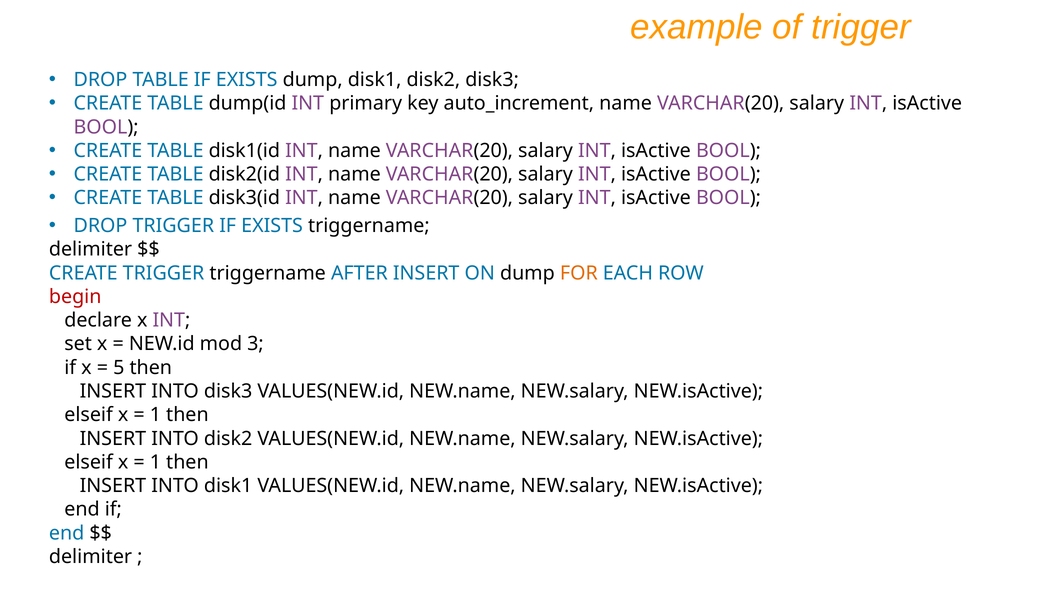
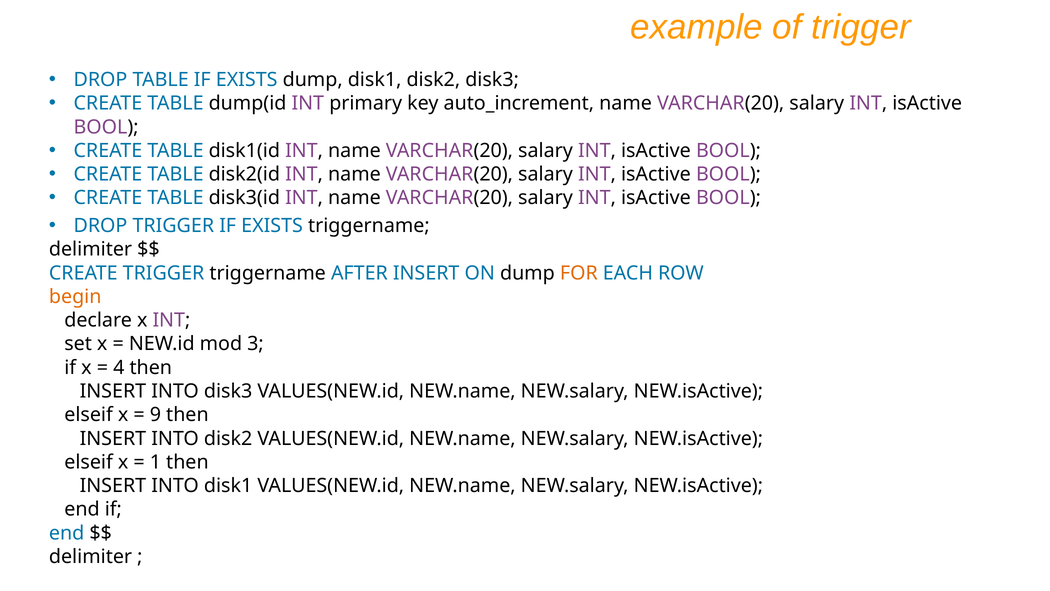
begin colour: red -> orange (75, 297)
5: 5 -> 4 (119, 367)
1: 1 -> 9 (155, 415)
